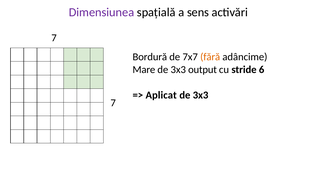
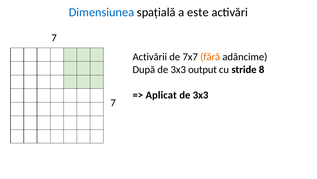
Dimensiunea colour: purple -> blue (102, 12)
sens: sens -> este (198, 12)
Bordură: Bordură -> Activării (150, 57)
Mare: Mare -> După (144, 69)
6: 6 -> 8 (262, 69)
